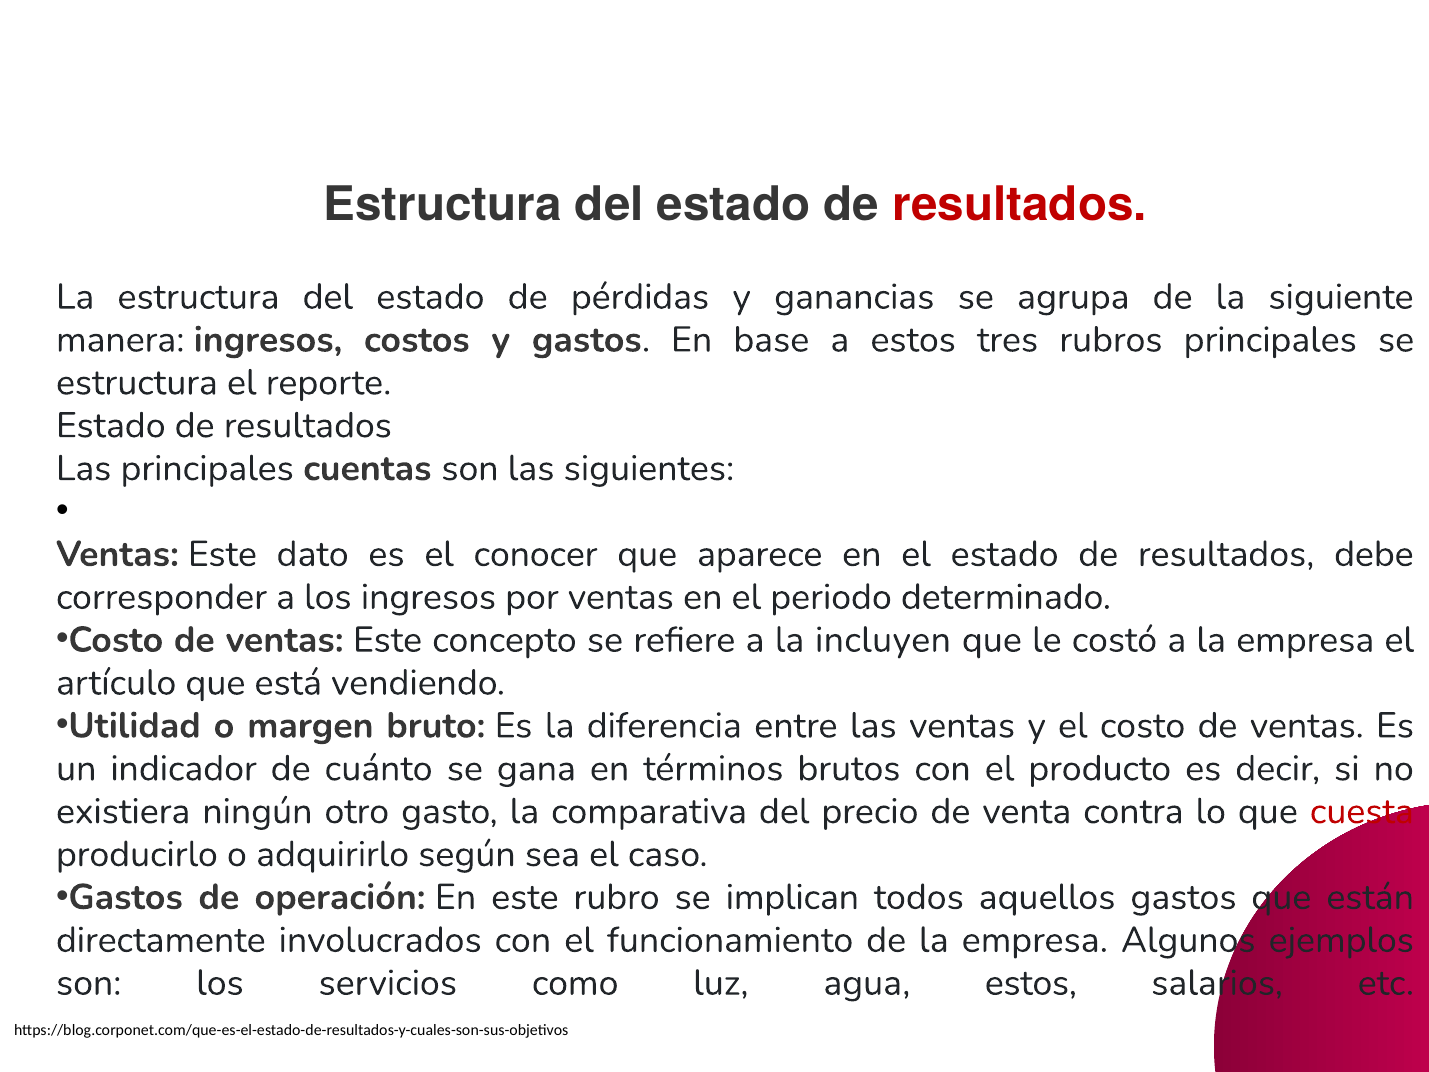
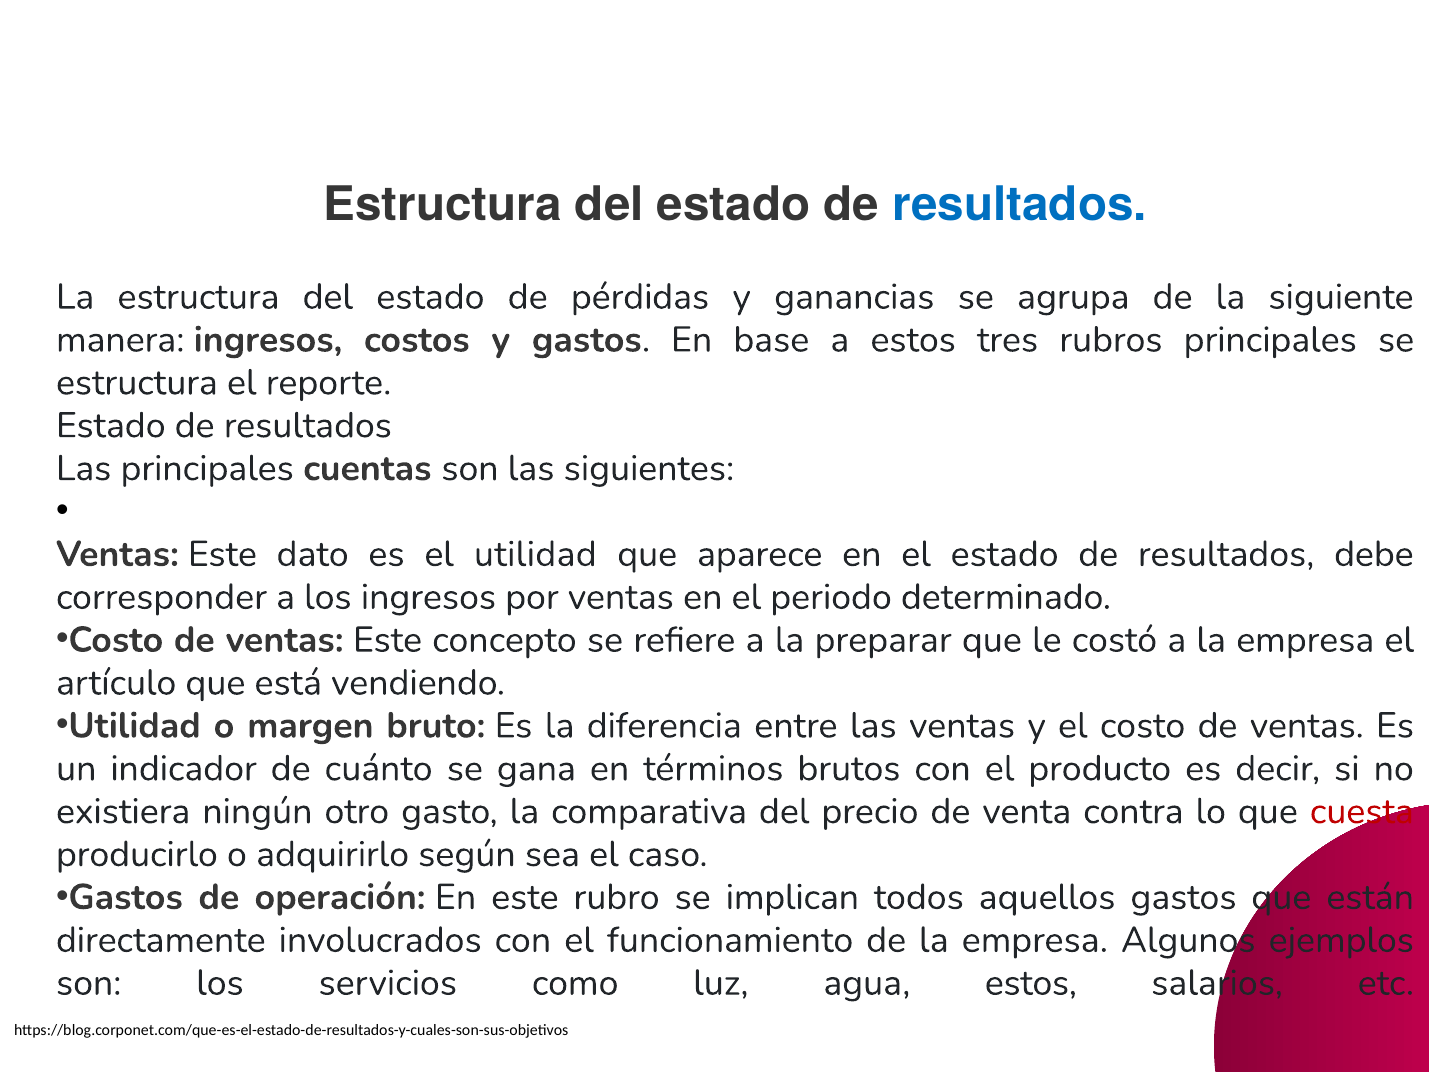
resultados colour: red -> blue (1020, 205)
el conocer: conocer -> utilidad (535, 554)
incluyen: incluyen -> preparar (883, 640)
